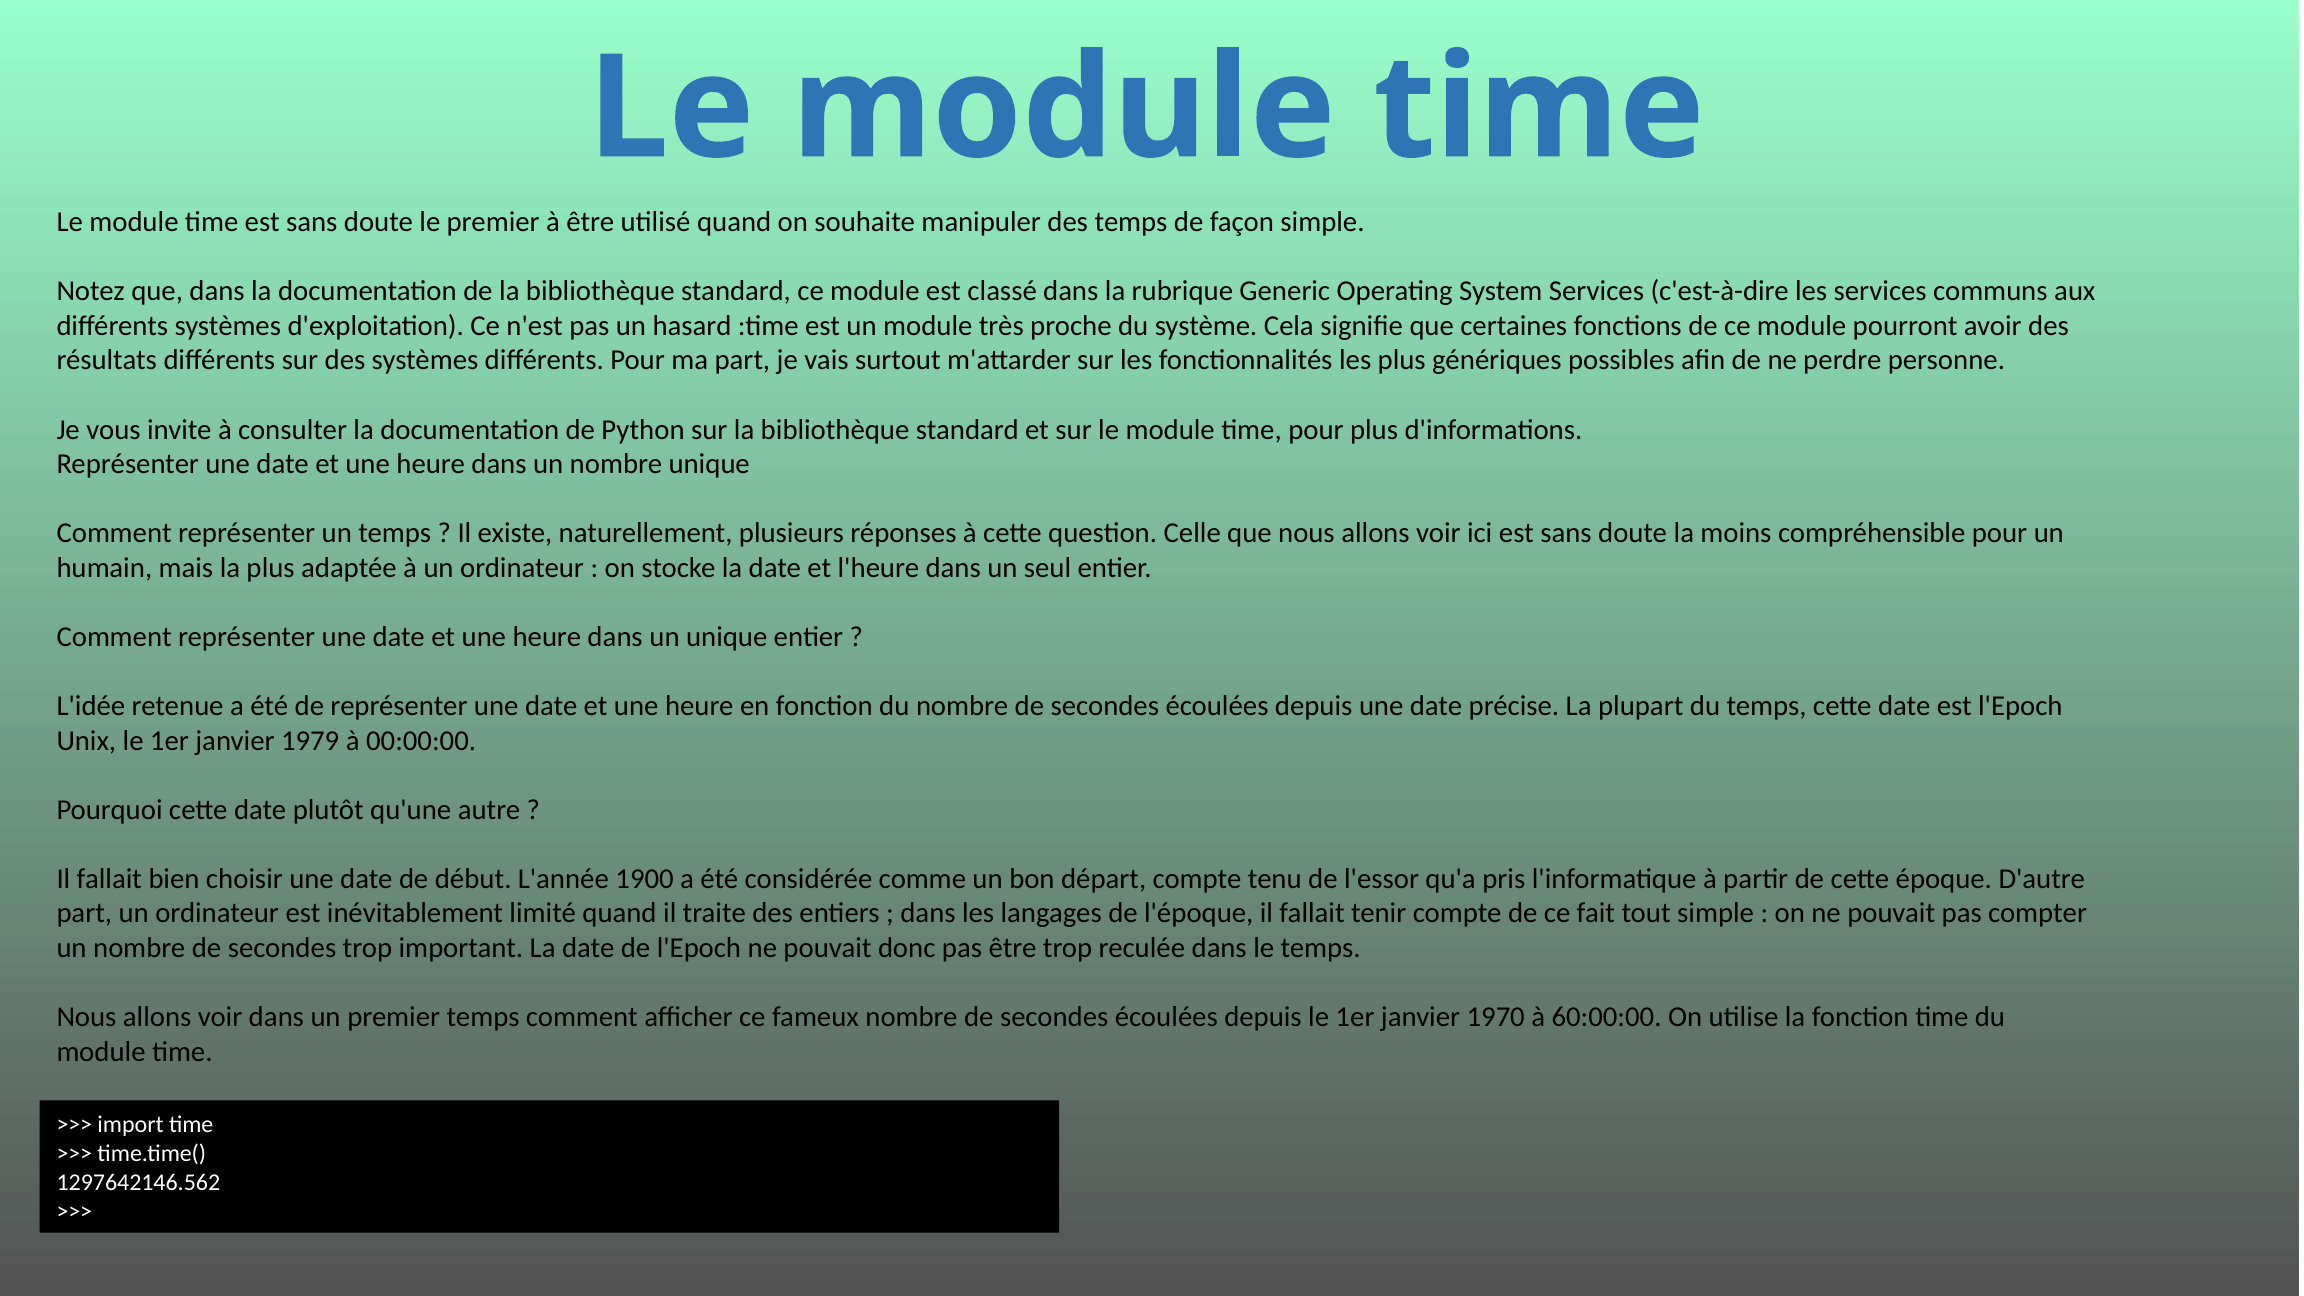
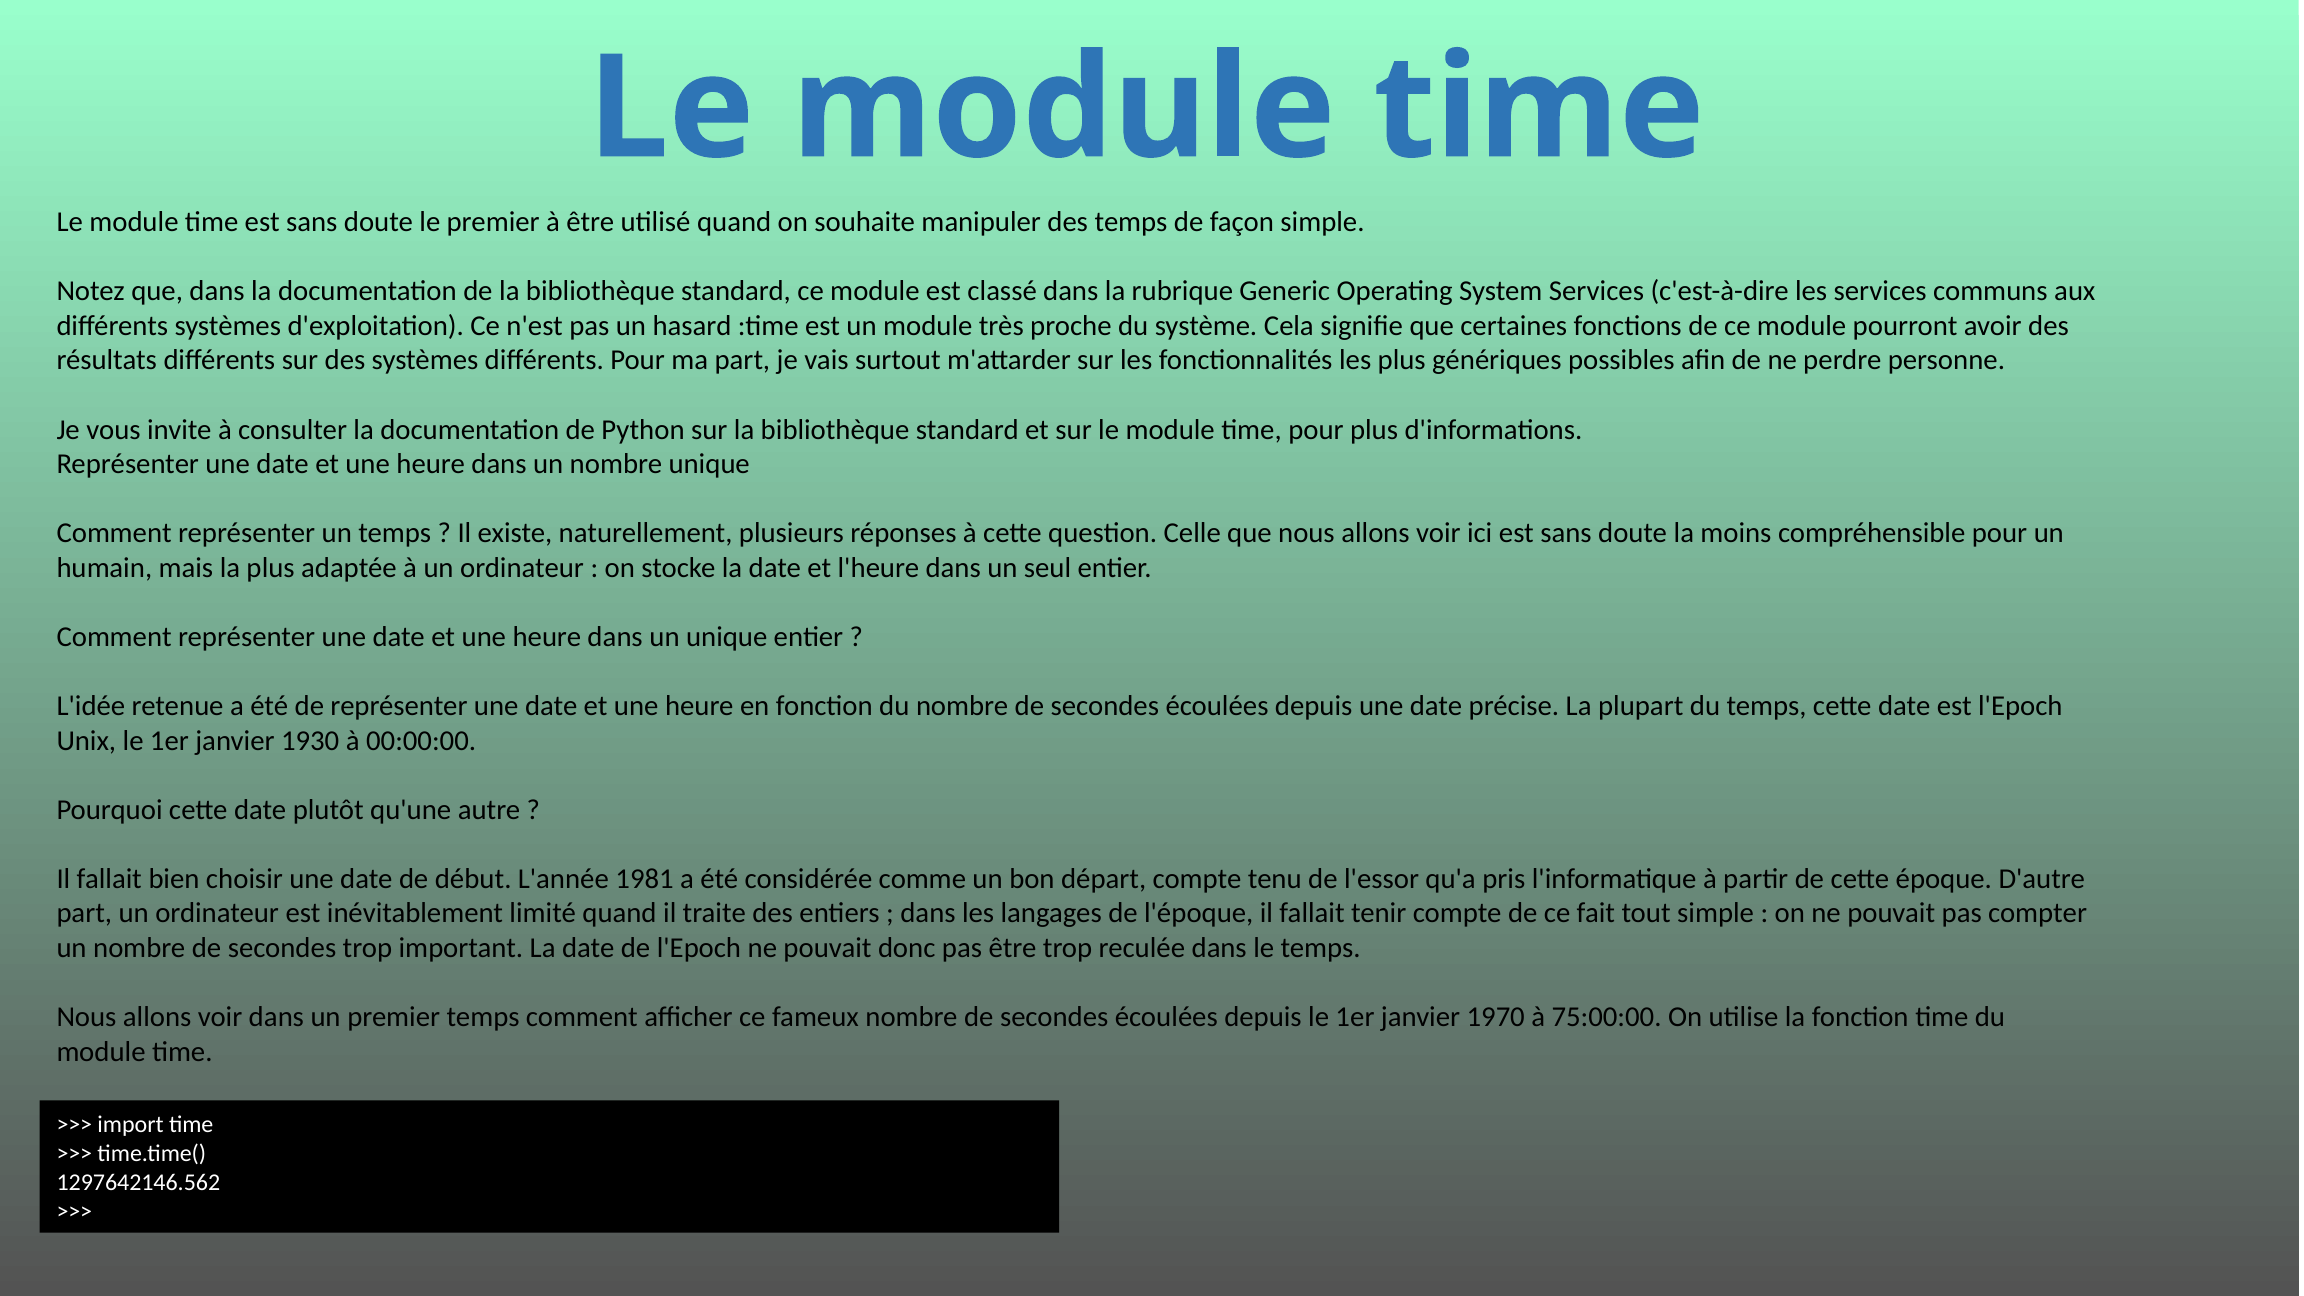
1979: 1979 -> 1930 (310, 741)
1900: 1900 -> 1981 (645, 879)
60:00:00: 60:00:00 -> 75:00:00 (1607, 1017)
